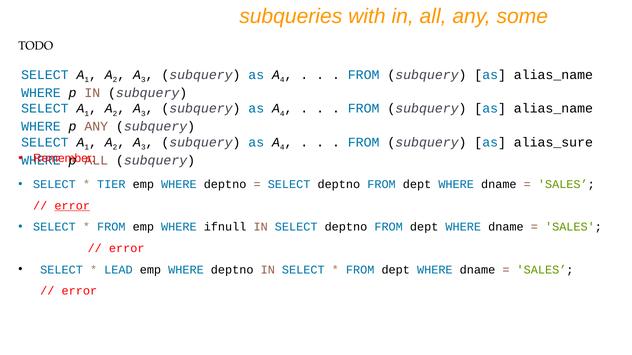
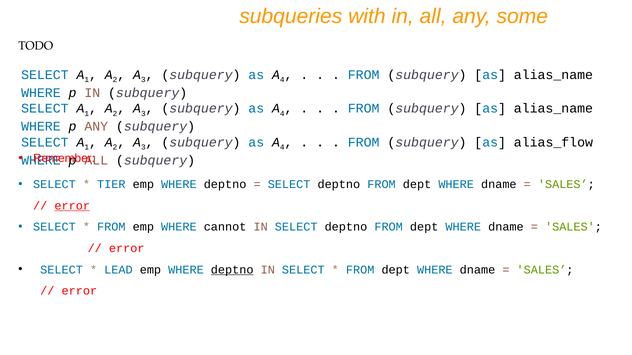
alias_sure: alias_sure -> alias_flow (553, 143)
ifnull: ifnull -> cannot (225, 227)
deptno underline: none -> present (232, 270)
